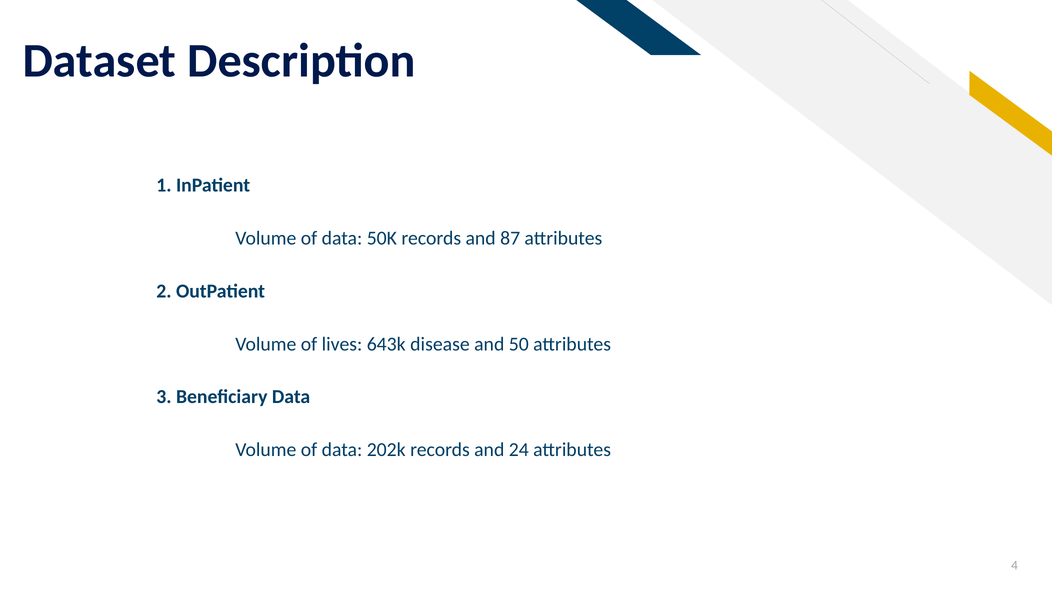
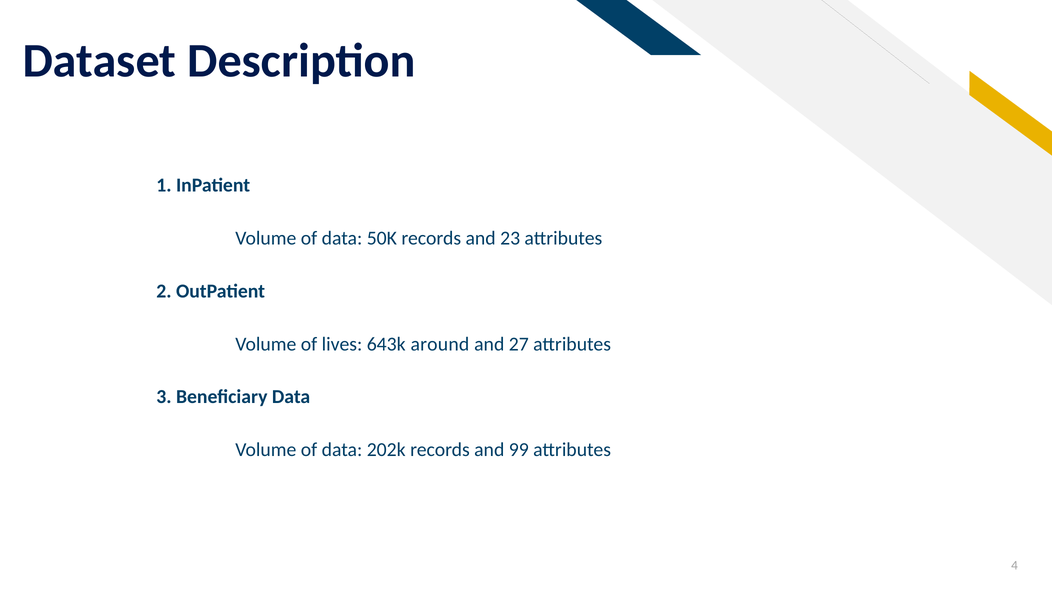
87: 87 -> 23 (510, 238)
disease: disease -> around (440, 344)
50: 50 -> 27 (519, 344)
24: 24 -> 99 (519, 450)
